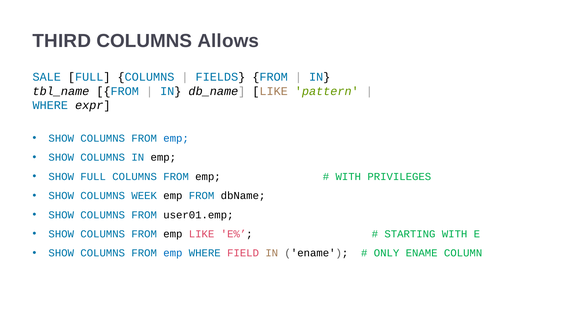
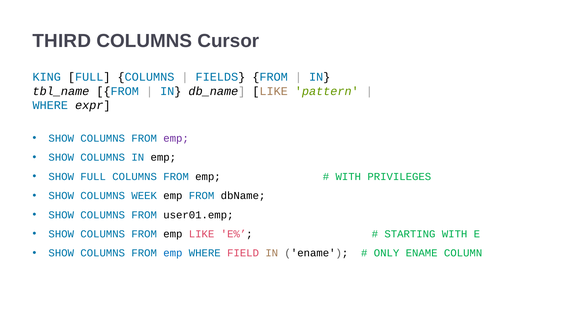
Allows: Allows -> Cursor (228, 41)
SALE: SALE -> KING (47, 77)
emp colour: blue -> purple (176, 138)
